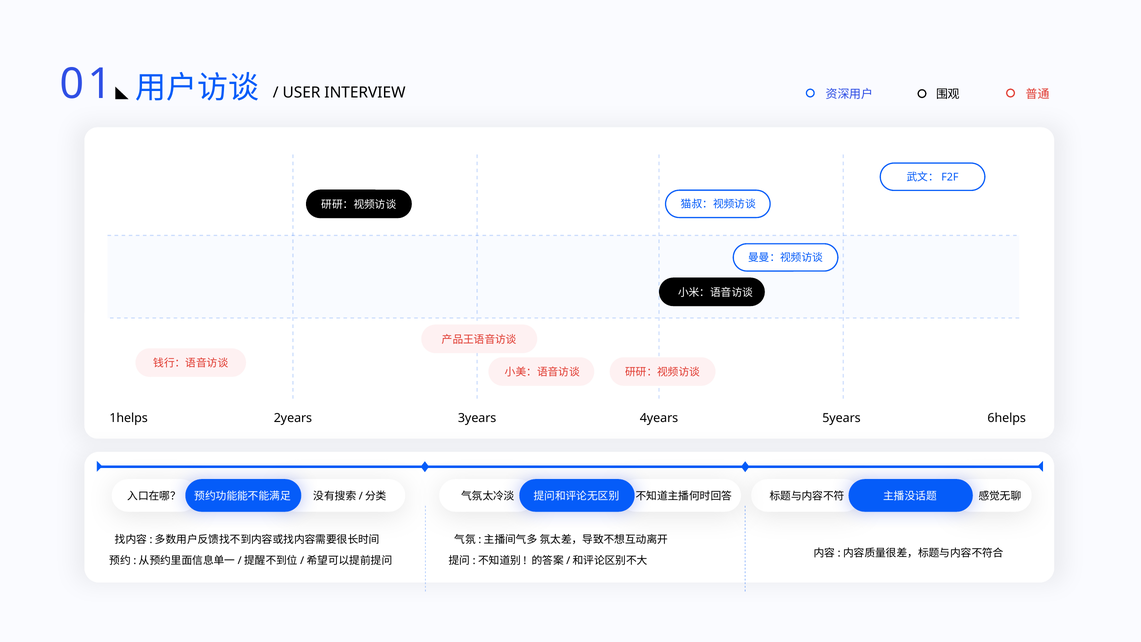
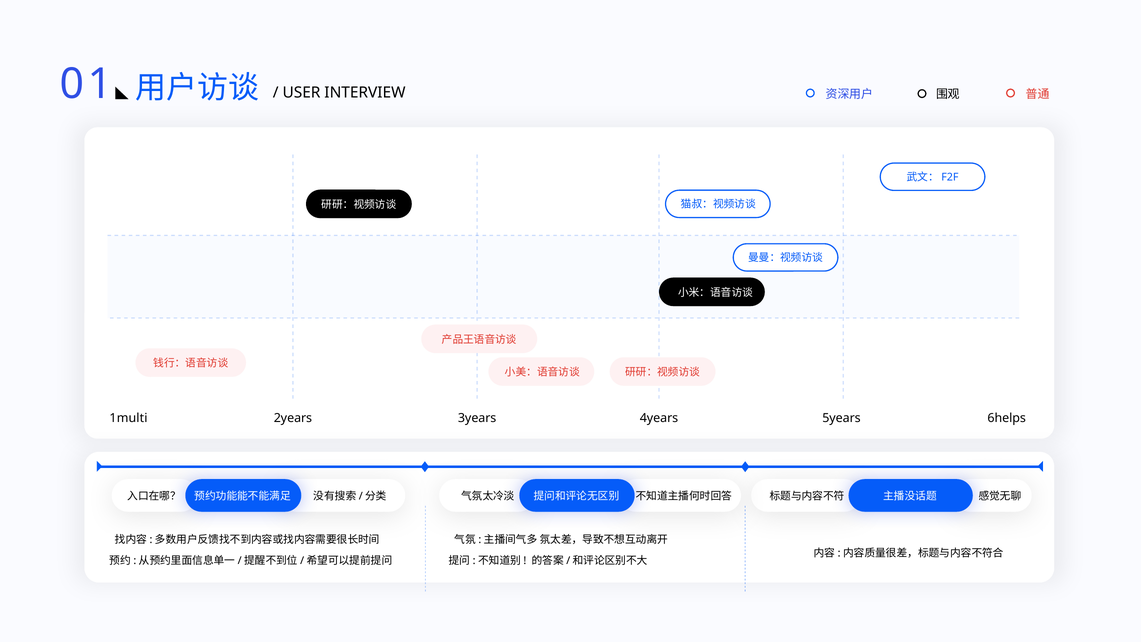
1helps: 1helps -> 1multi (129, 418)
